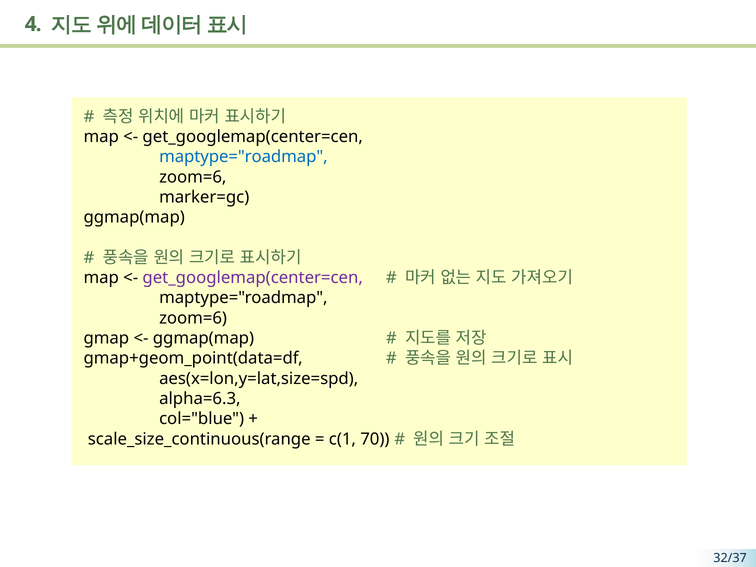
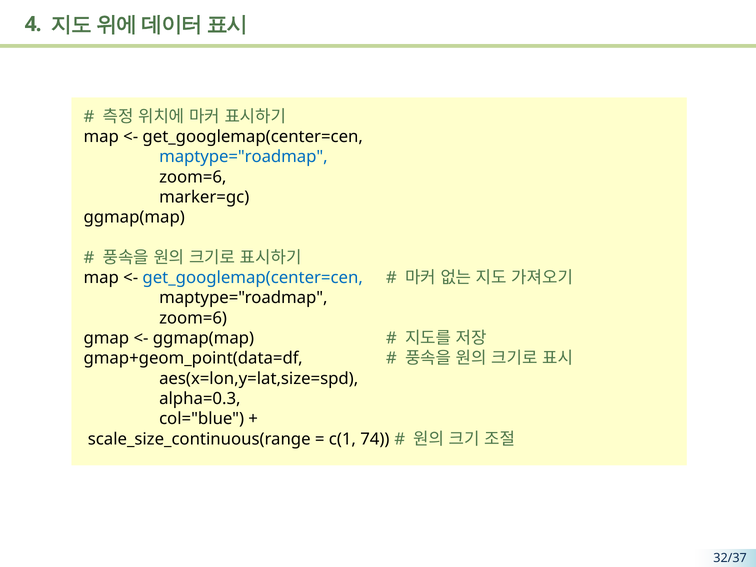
get_googlemap(center=cen colour: purple -> blue (253, 278)
alpha=6.3: alpha=6.3 -> alpha=0.3 (200, 399)
70: 70 -> 74 (375, 439)
